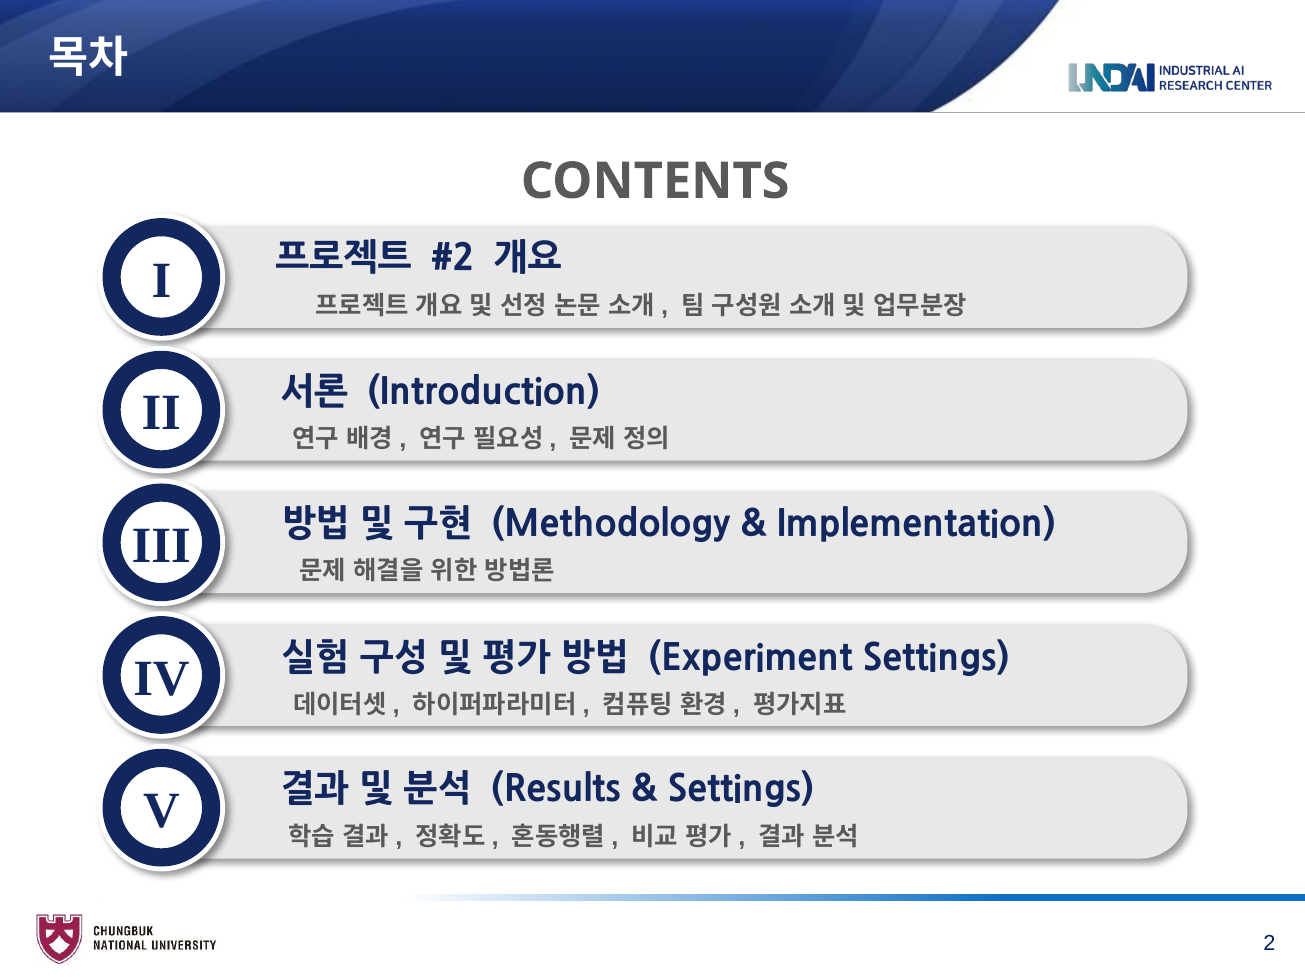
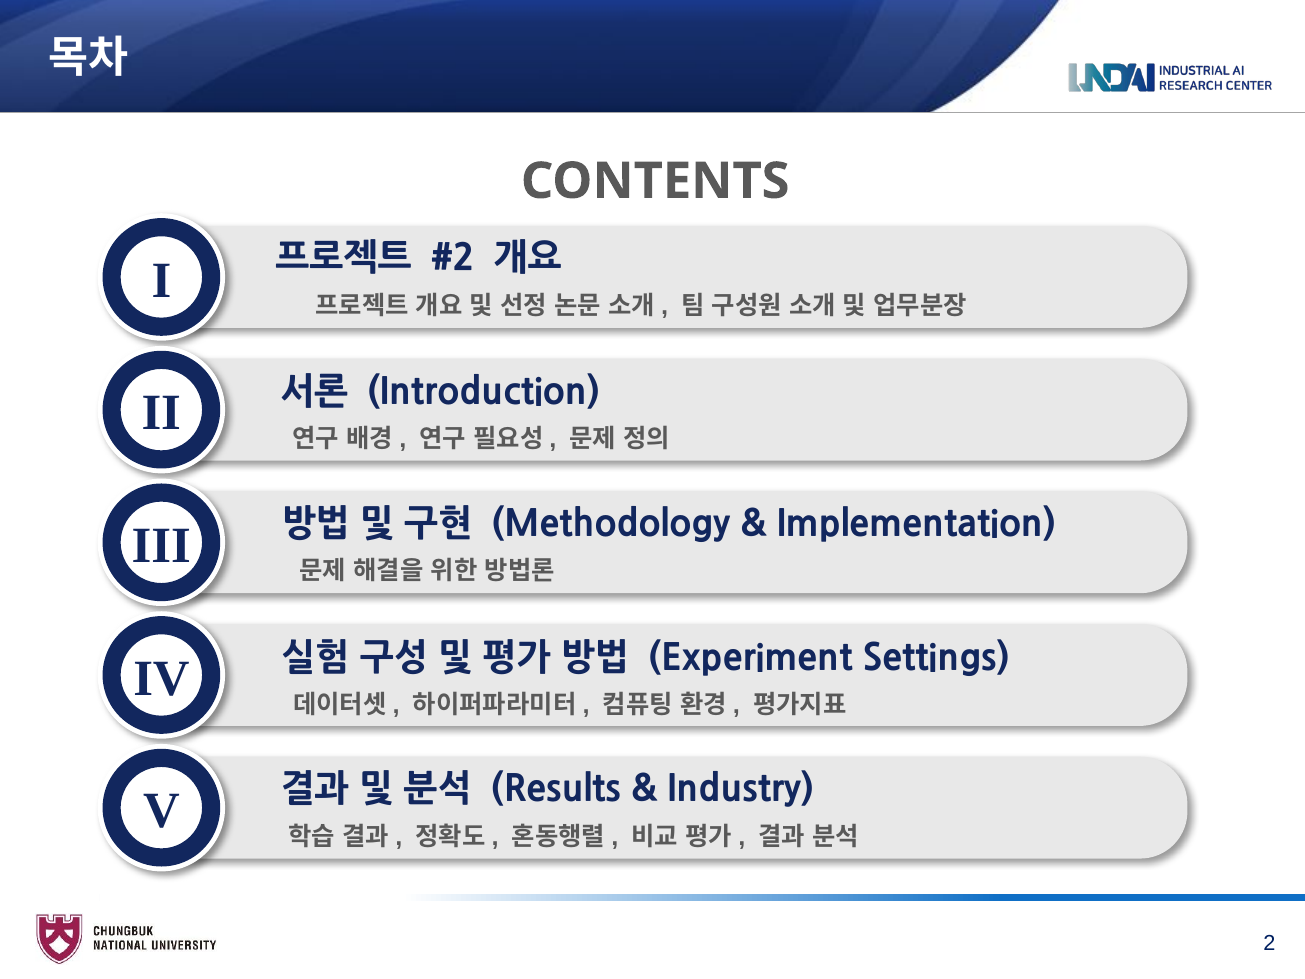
Settings: Settings -> Industry (741, 790)
